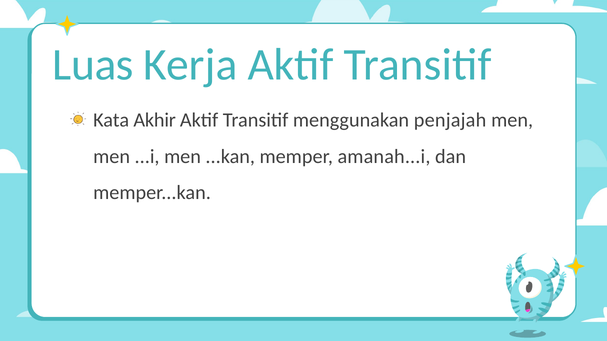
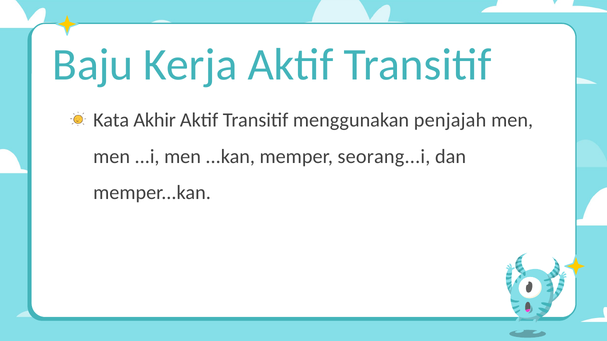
Luas: Luas -> Baju (93, 65)
amanah...i: amanah...i -> seorang...i (384, 157)
